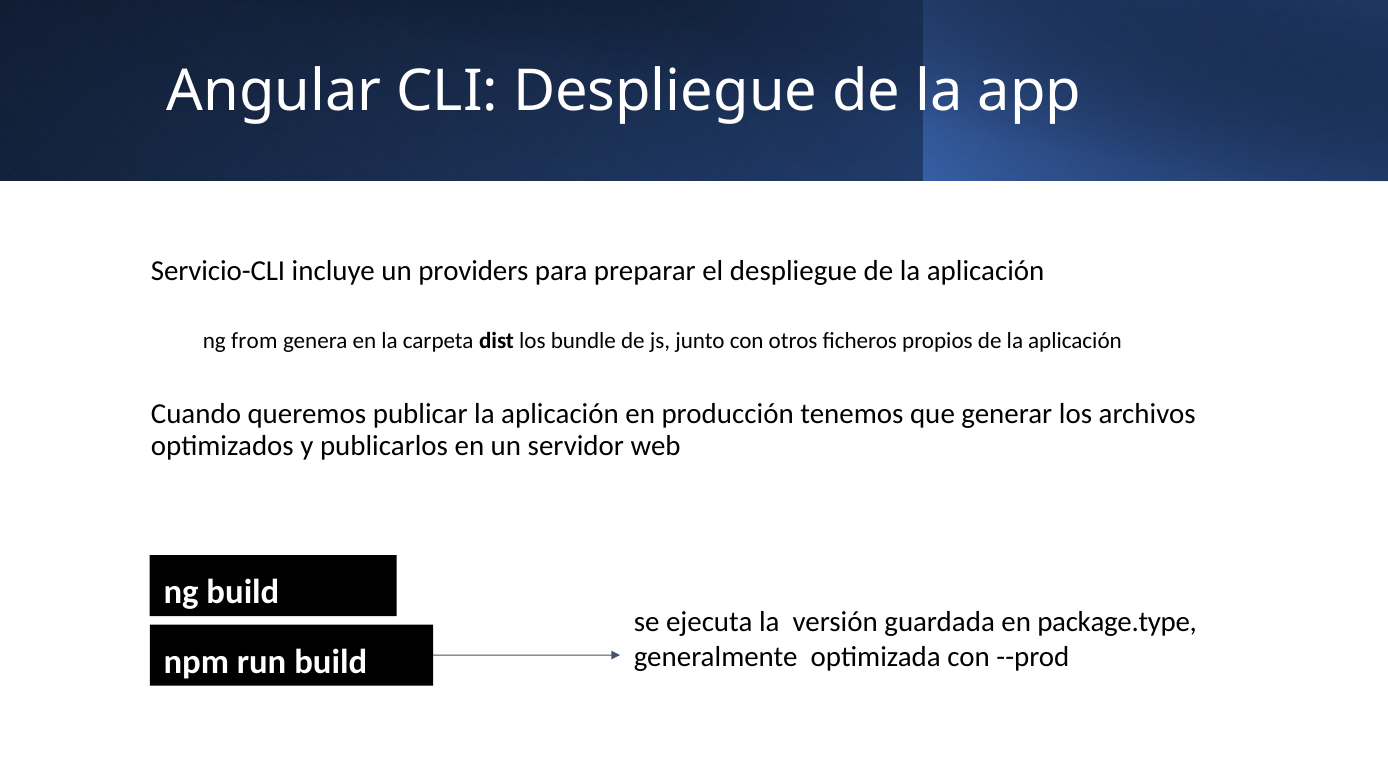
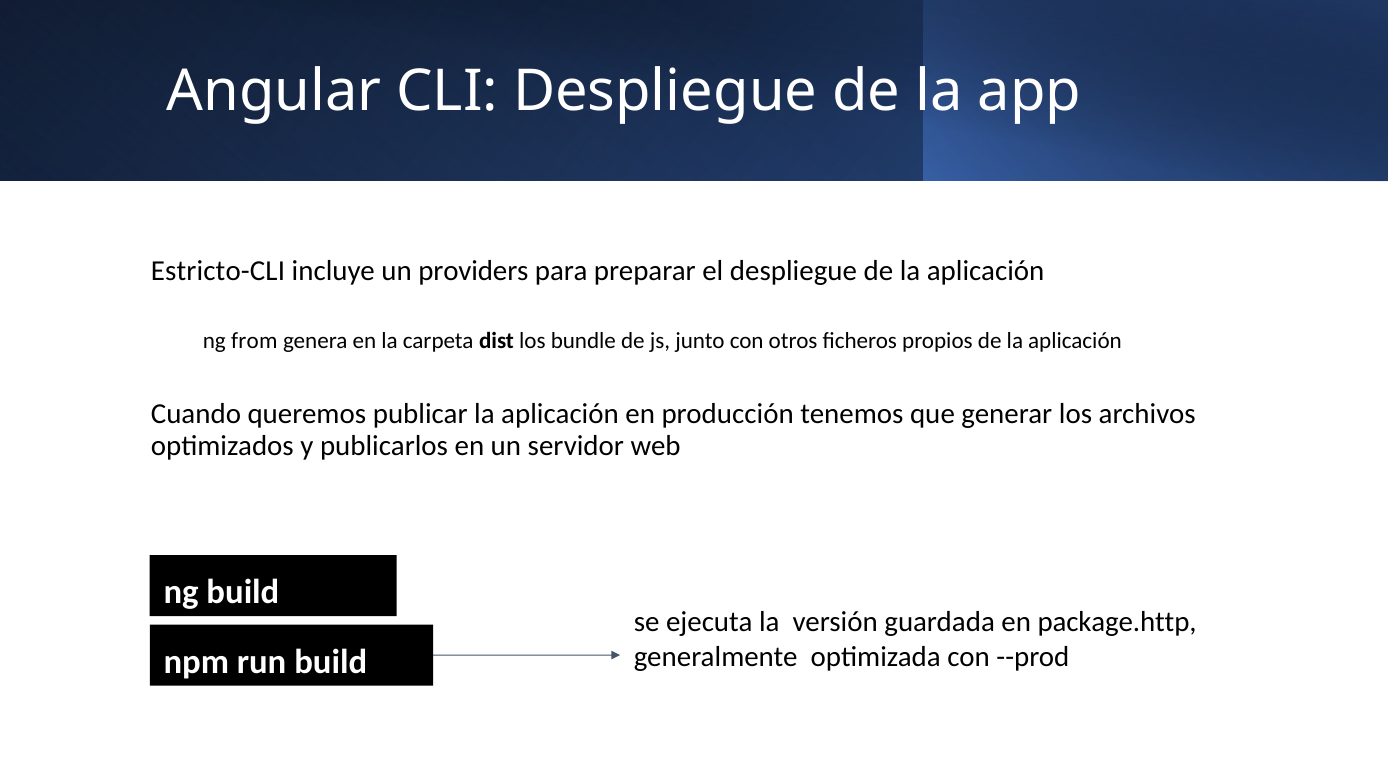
Servicio-CLI: Servicio-CLI -> Estricto-CLI (218, 271)
package.type: package.type -> package.http (1117, 623)
